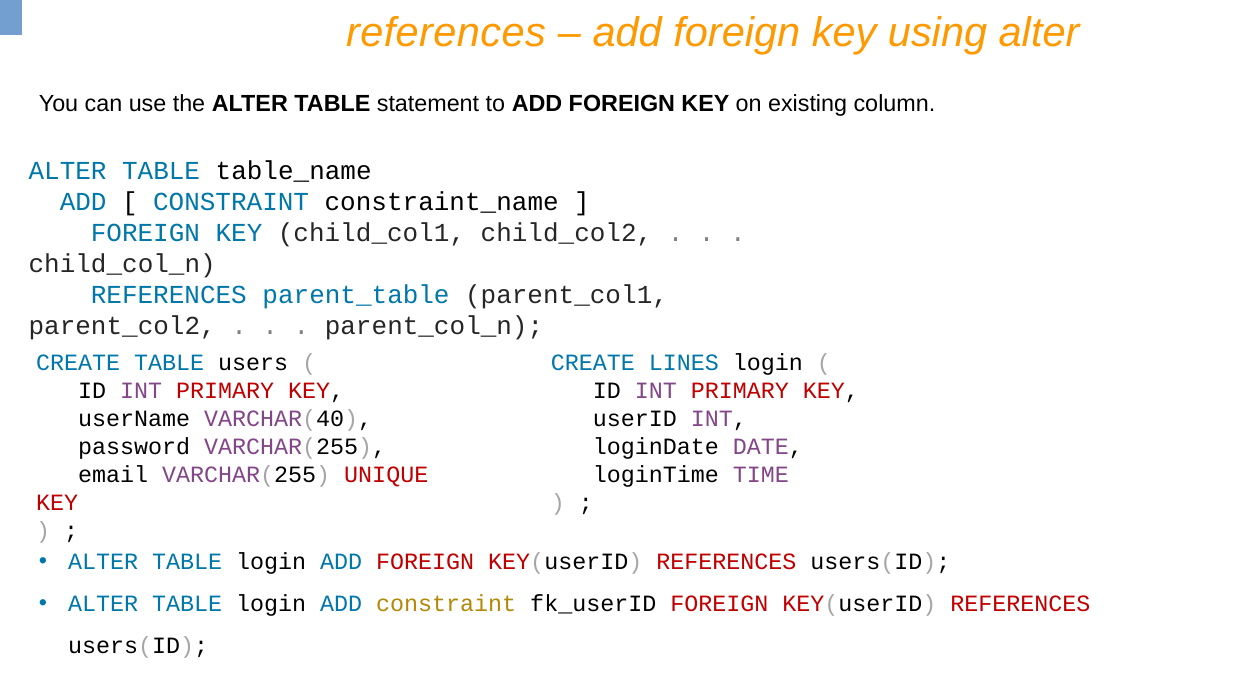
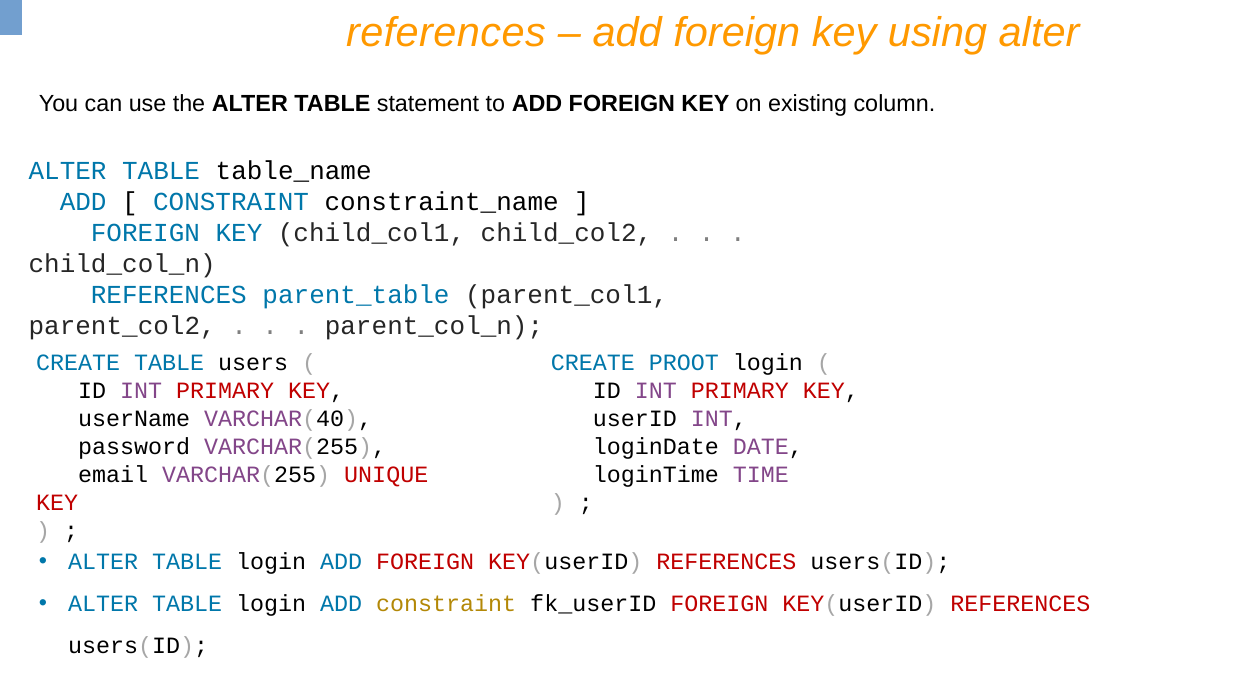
LINES: LINES -> PROOT (684, 363)
